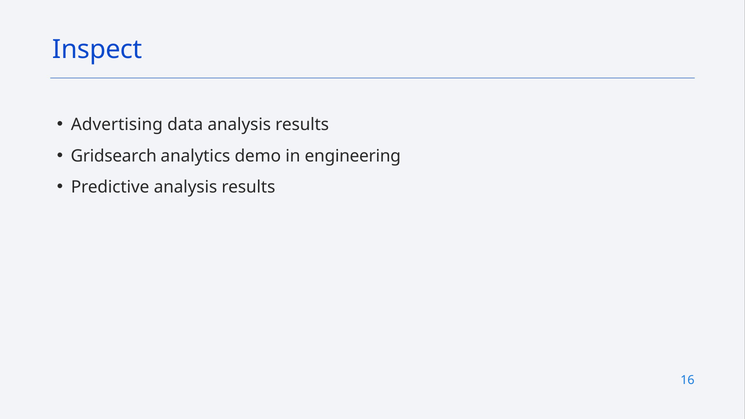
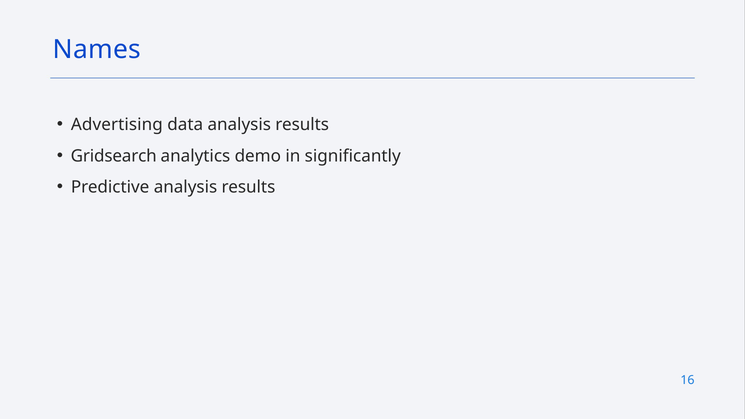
Inspect: Inspect -> Names (97, 50)
engineering: engineering -> significantly (353, 156)
